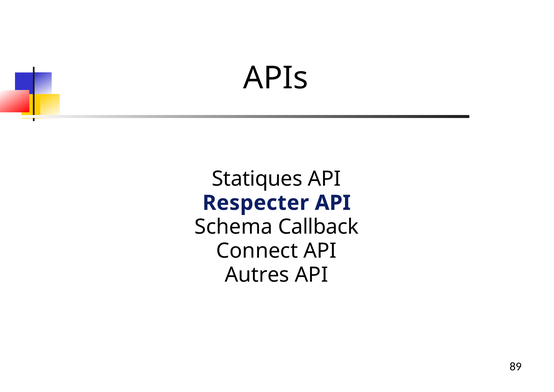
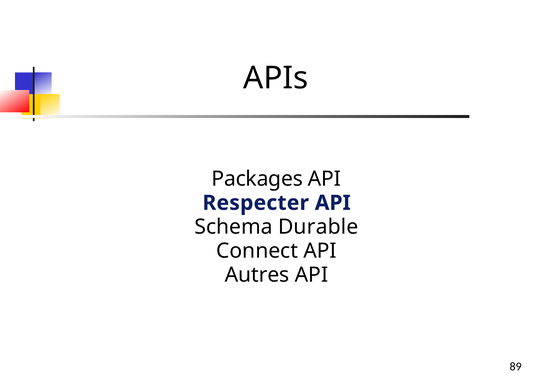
Statiques: Statiques -> Packages (257, 179)
Callback: Callback -> Durable (318, 227)
